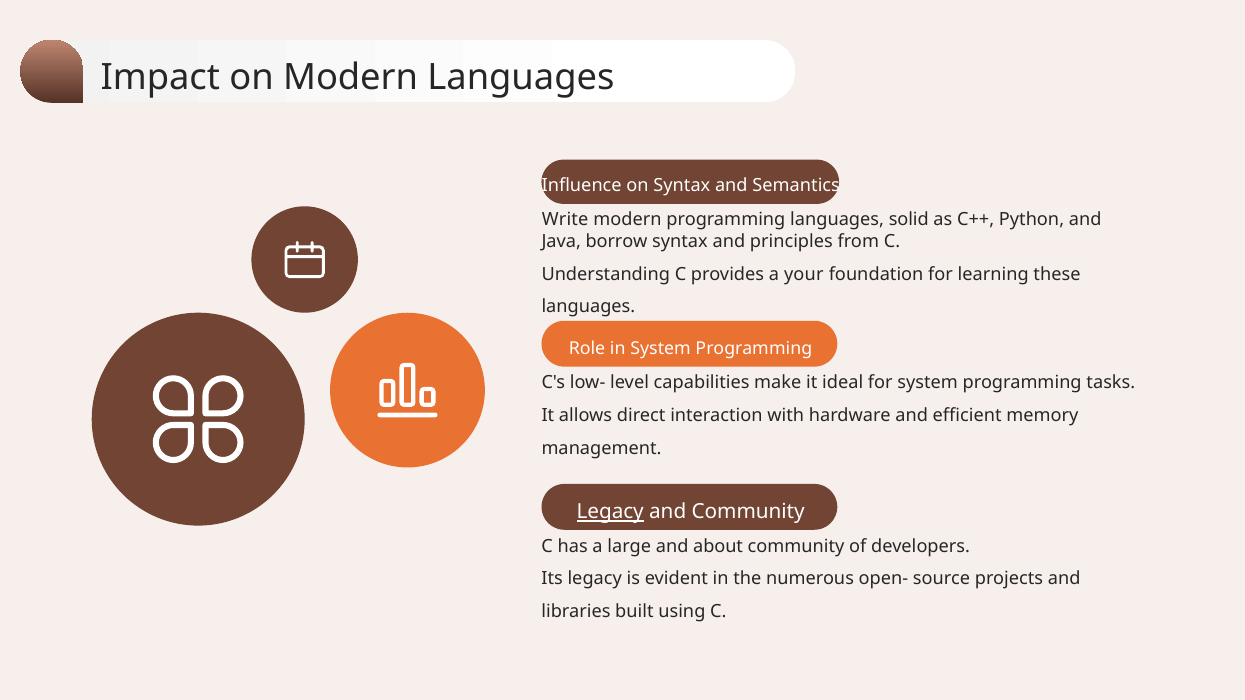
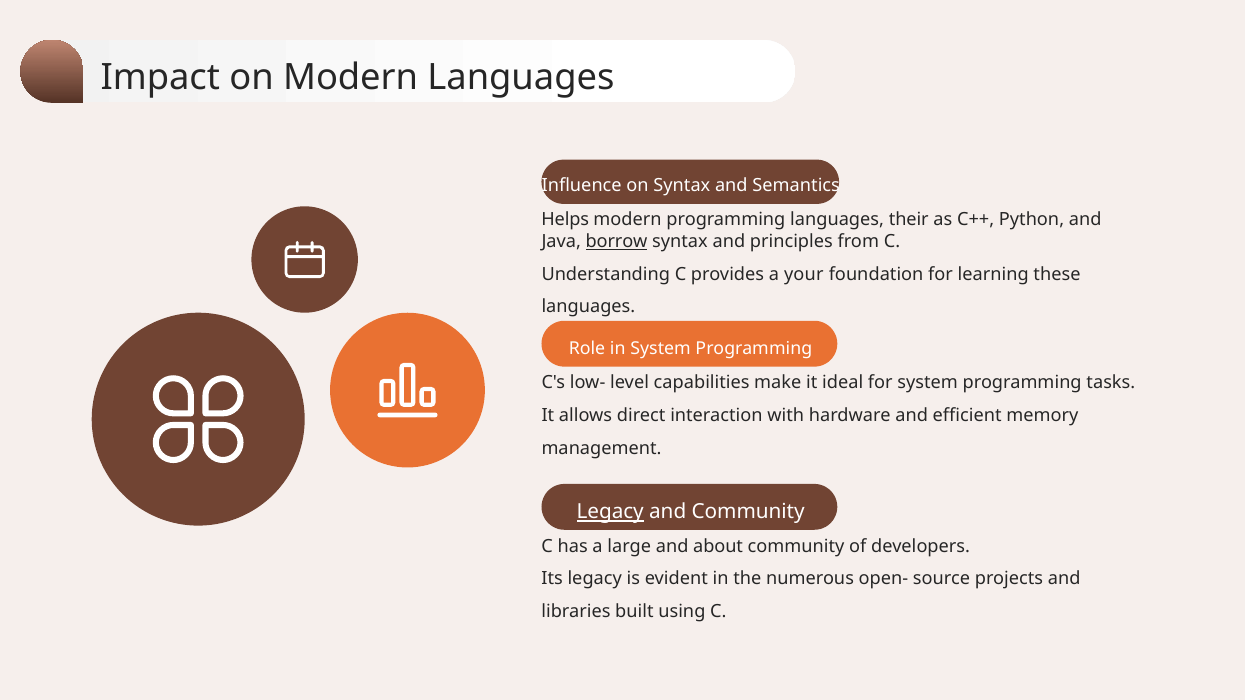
Write: Write -> Helps (565, 220)
solid: solid -> their (909, 220)
borrow underline: none -> present (617, 242)
